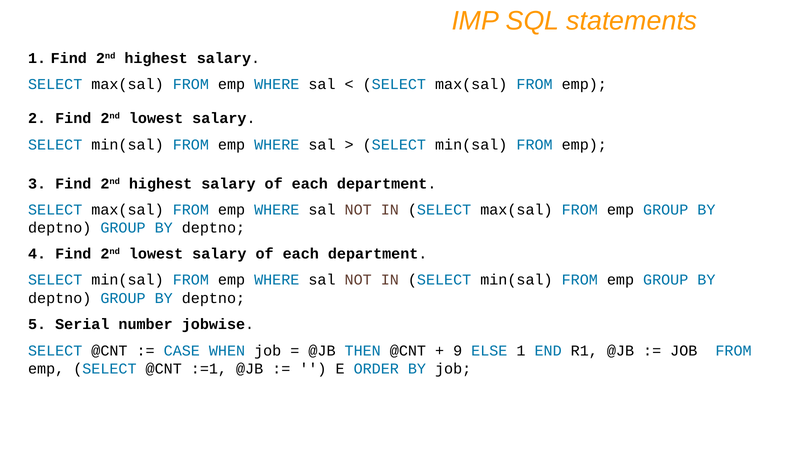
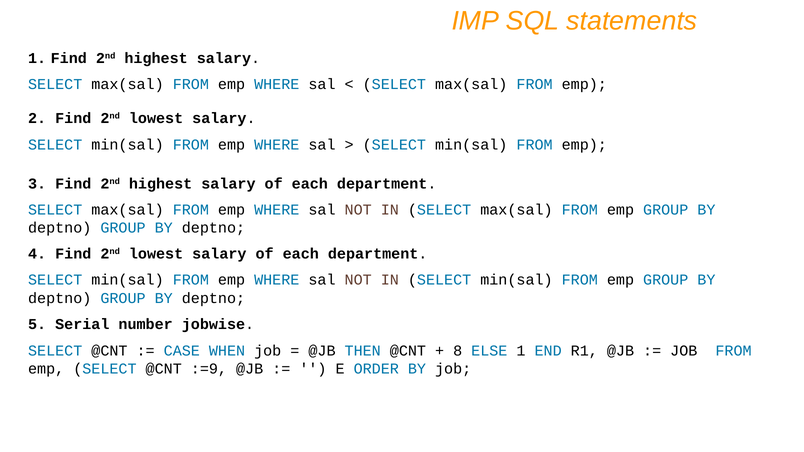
9: 9 -> 8 (458, 351)
:=1: :=1 -> :=9 (209, 369)
